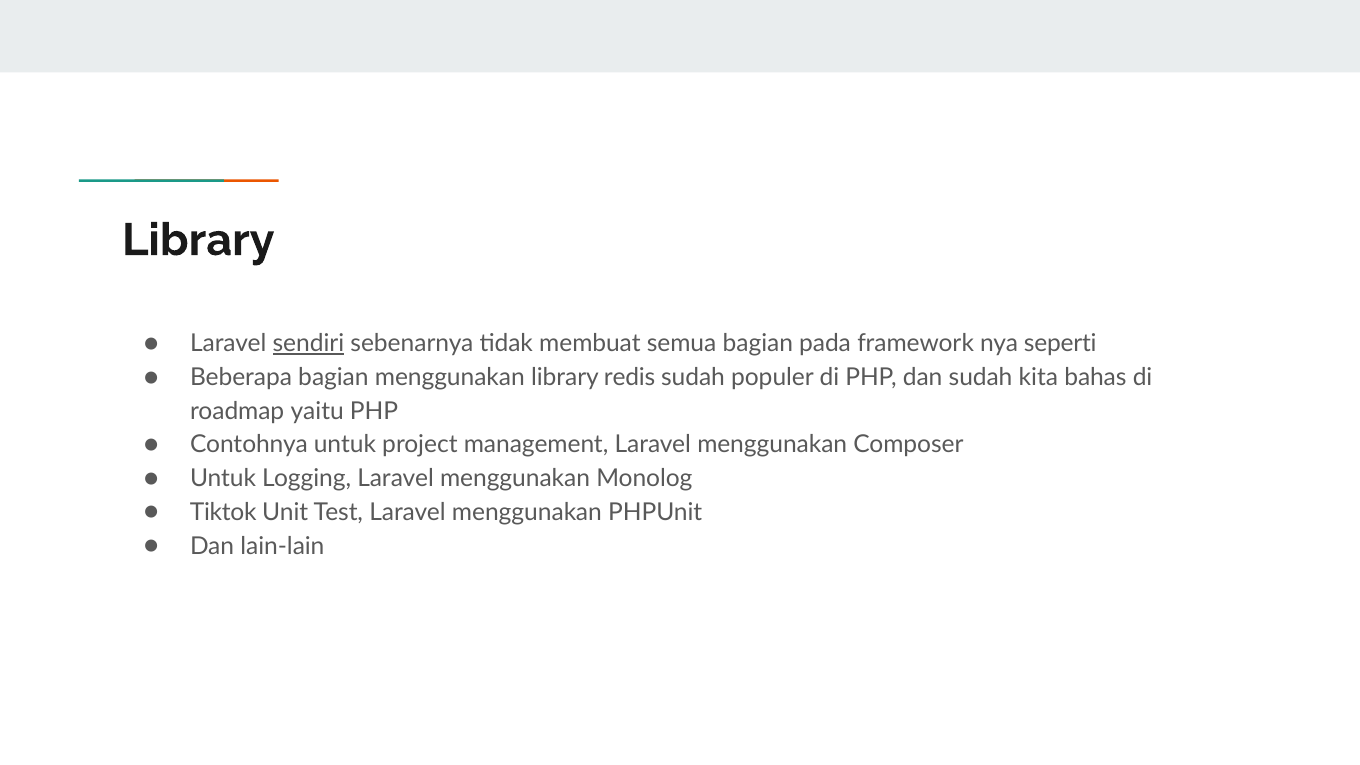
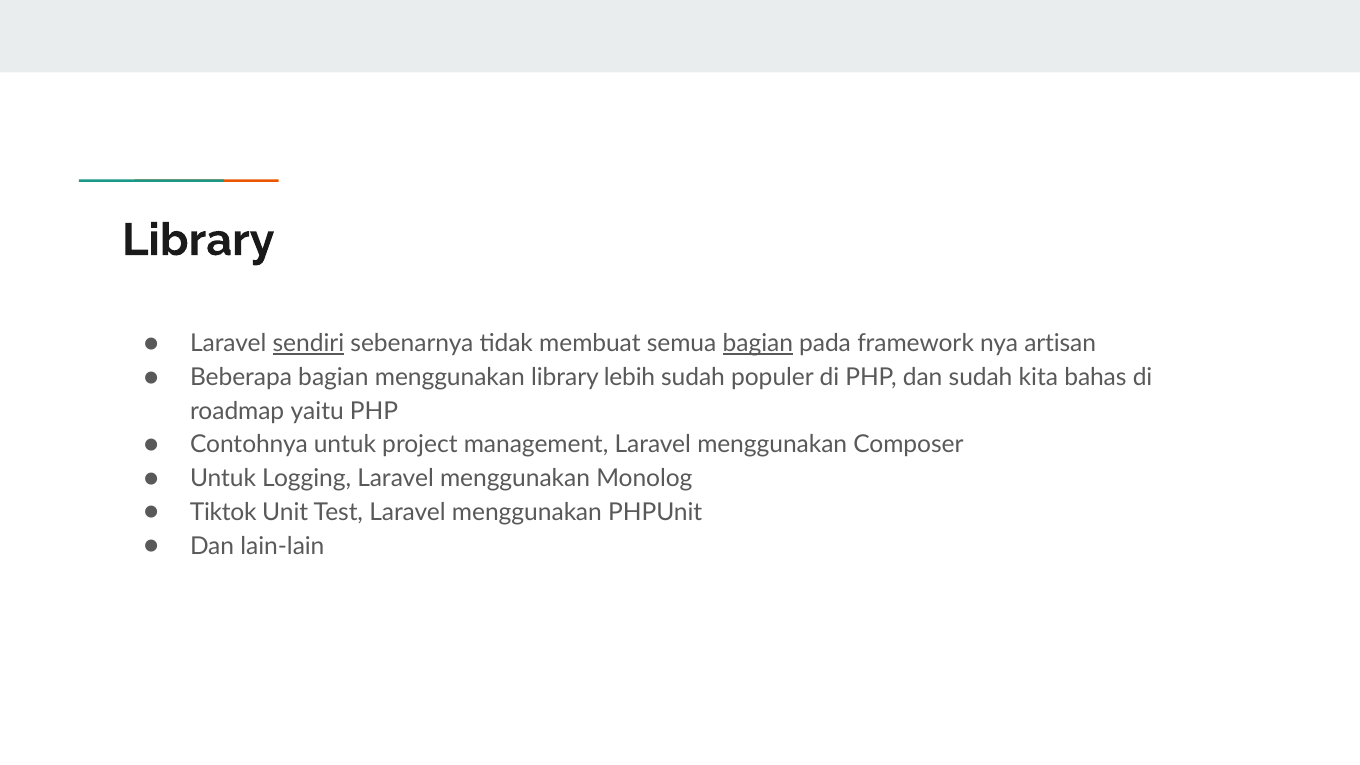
bagian underline: none -> present (758, 344)
seperti: seperti -> artisan (1060, 344)
redis: redis -> lebih (630, 377)
